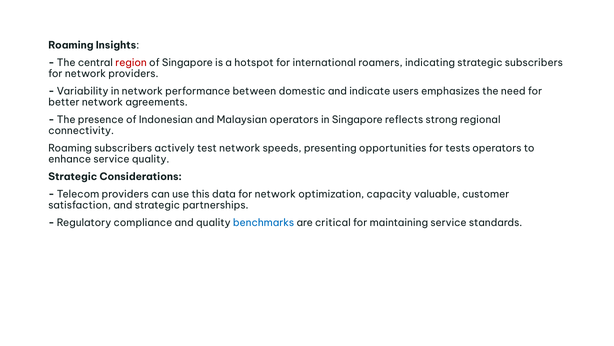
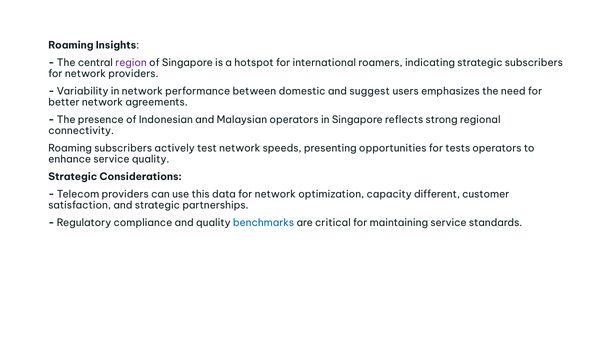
region colour: red -> purple (131, 63)
indicate: indicate -> suggest (370, 91)
valuable: valuable -> different (437, 194)
